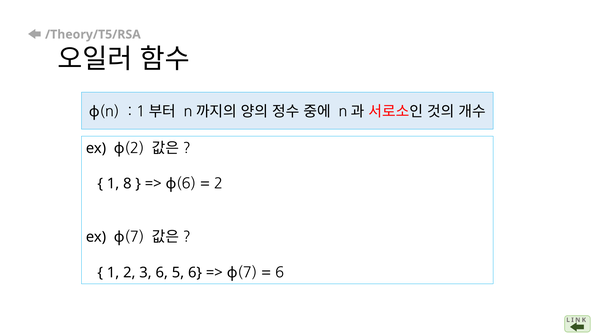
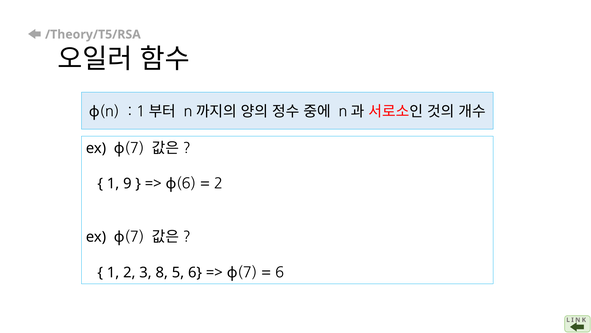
2: 2 -> 7 (134, 148)
8: 8 -> 9 (127, 183)
3 6: 6 -> 8 (162, 272)
